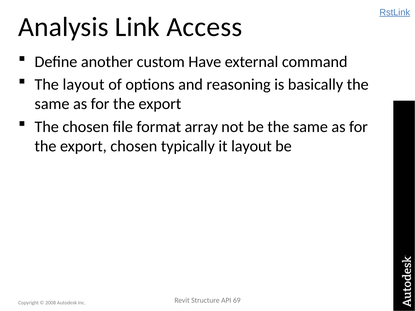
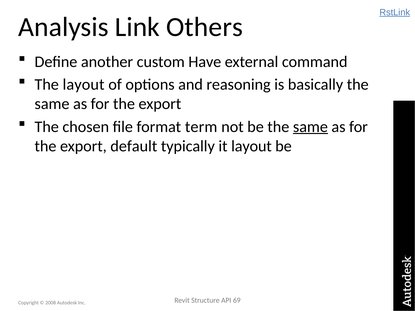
Access: Access -> Others (205, 27)
array: array -> term (201, 127)
same underline: none -> present (310, 127)
export chosen: chosen -> default (134, 146)
